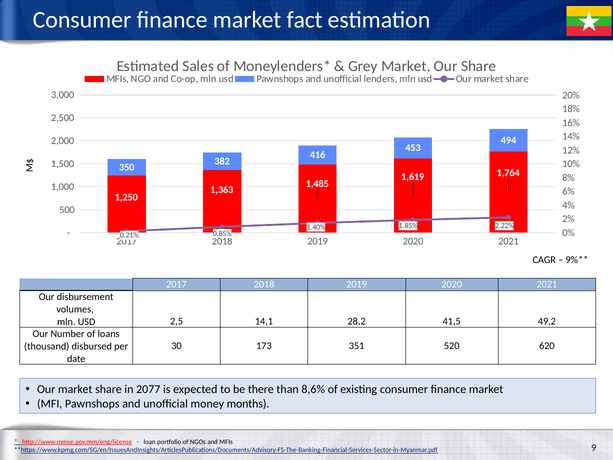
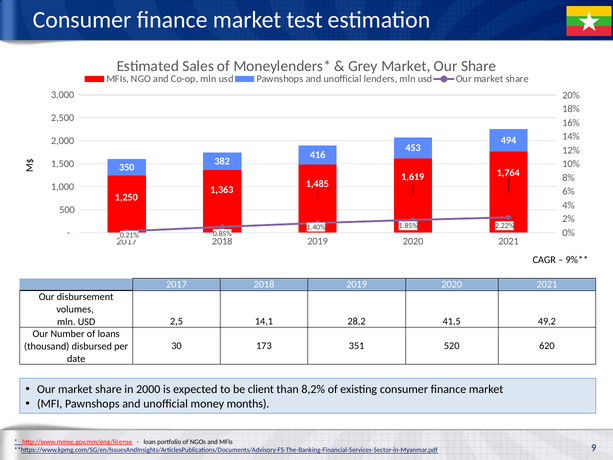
fact: fact -> test (305, 20)
2077: 2077 -> 2000 (148, 389)
there: there -> client (261, 389)
8,6%: 8,6% -> 8,2% (313, 389)
